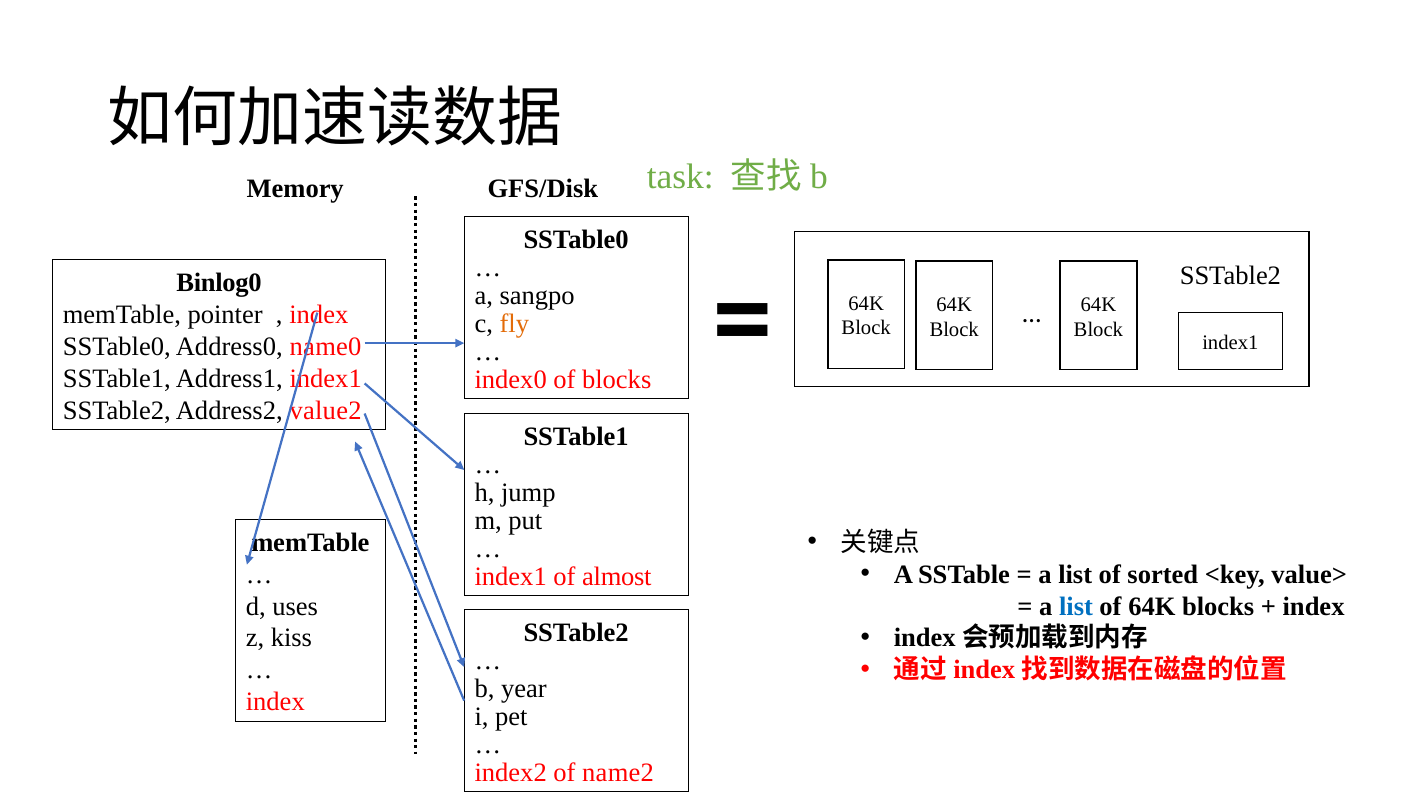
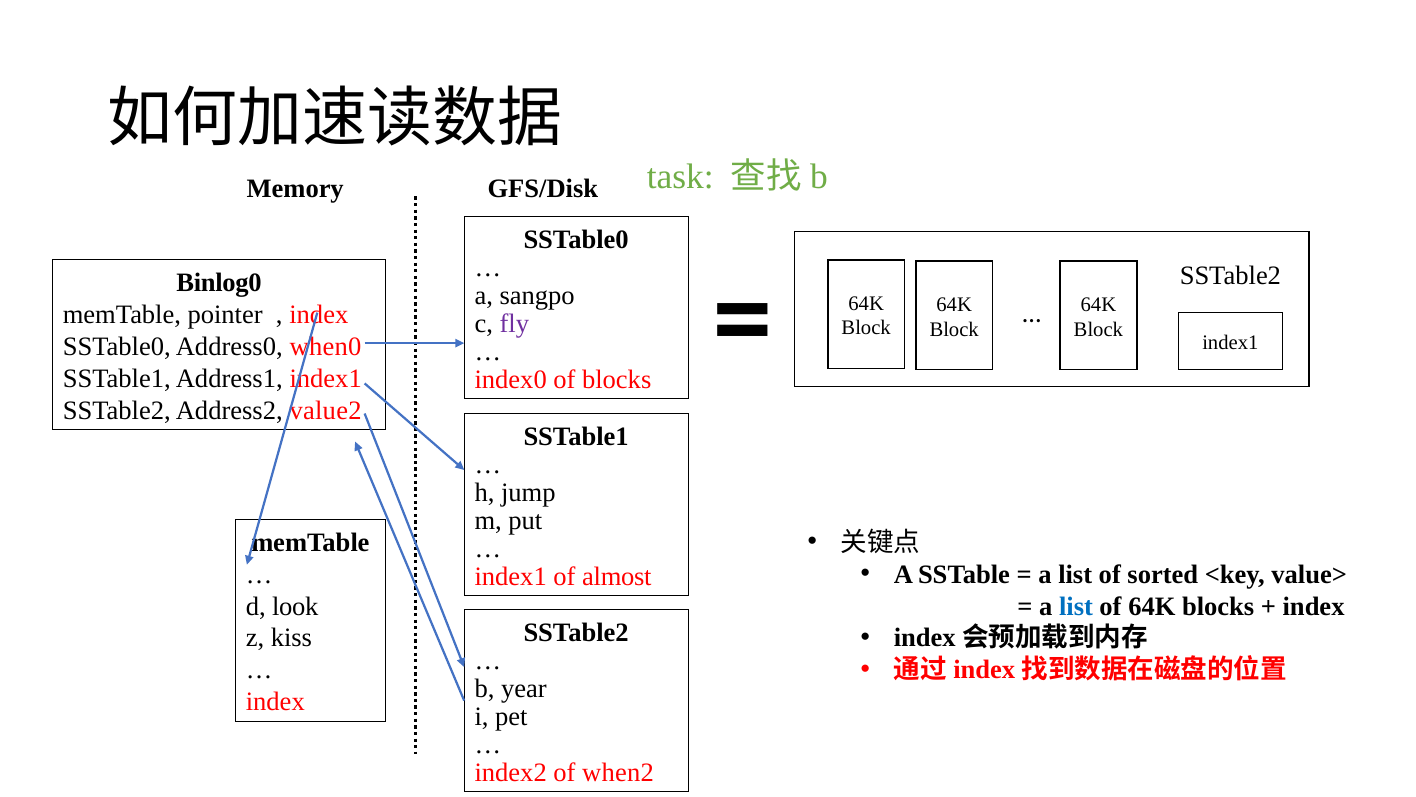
fly colour: orange -> purple (514, 323)
name0: name0 -> when0 (326, 347)
uses: uses -> look (295, 606)
name2: name2 -> when2 (618, 772)
